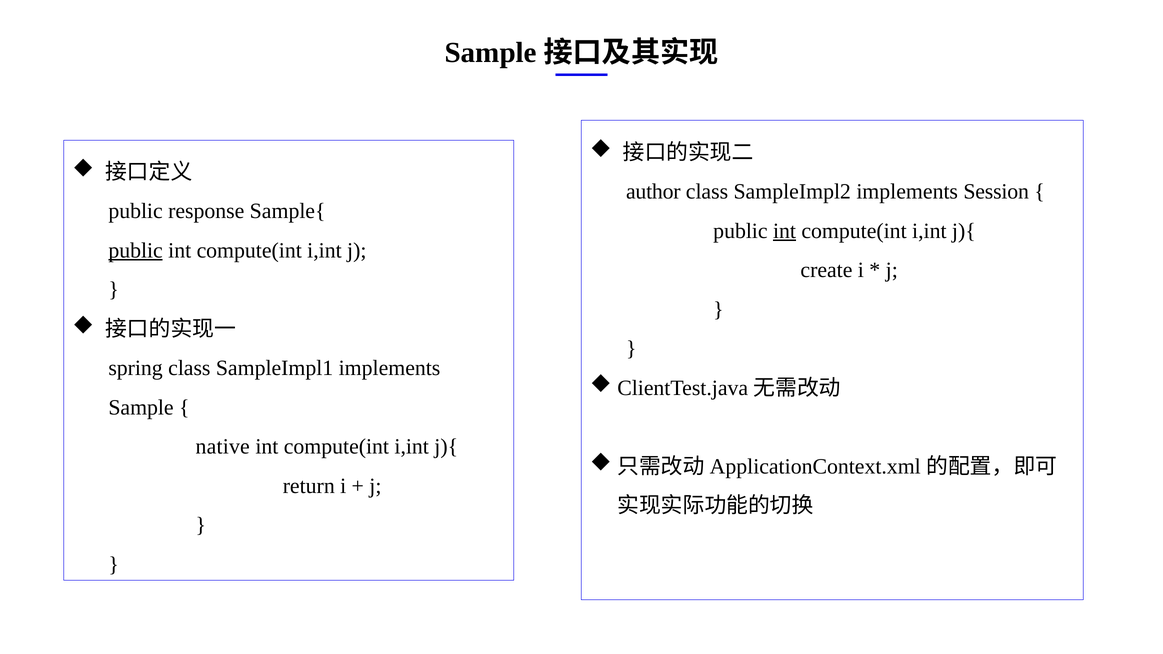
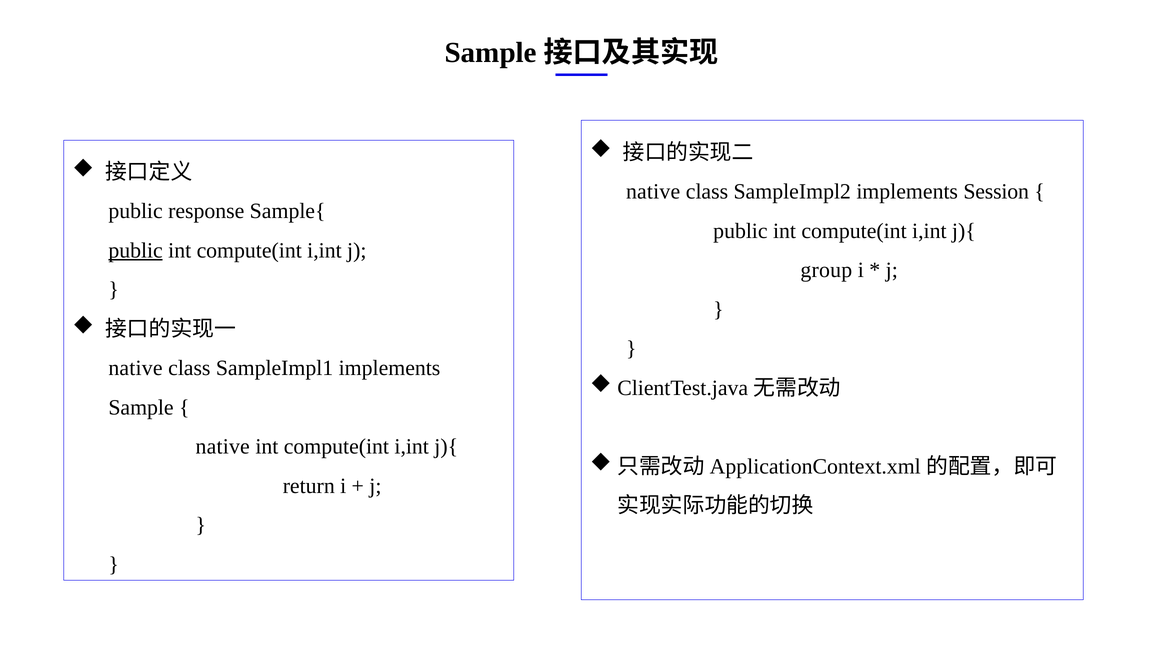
author: author -> native (653, 192)
int underline: present -> none (785, 231)
create: create -> group (826, 270)
spring: spring -> native (135, 368)
